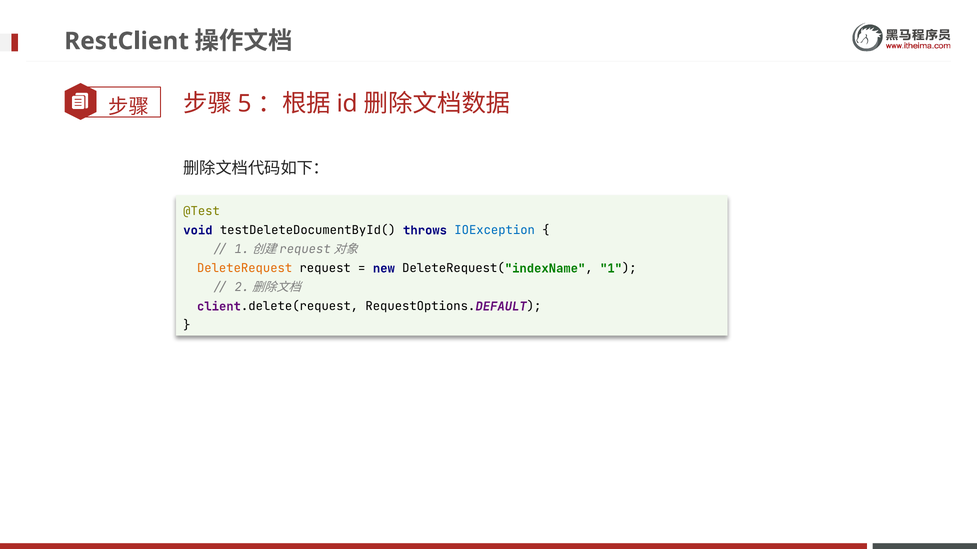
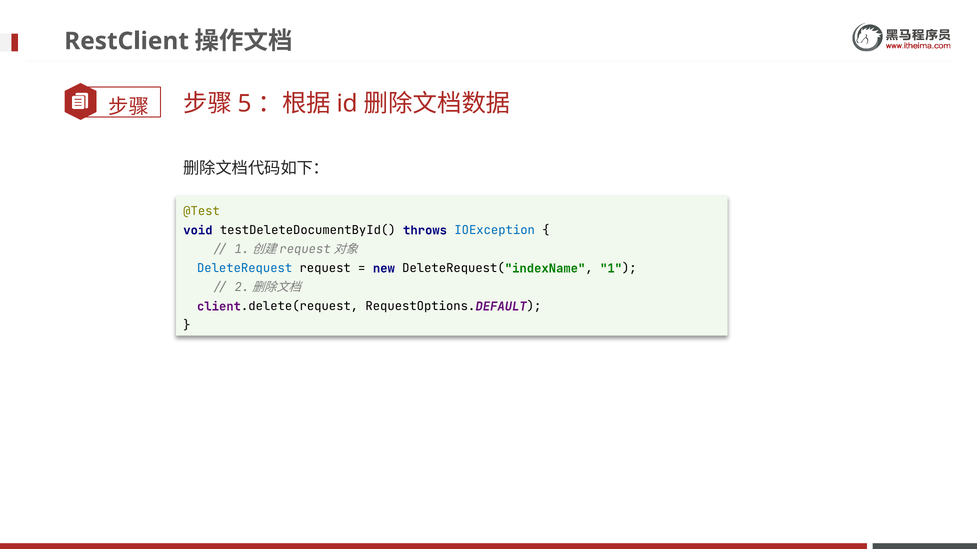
DeleteRequest colour: orange -> blue (245, 269)
